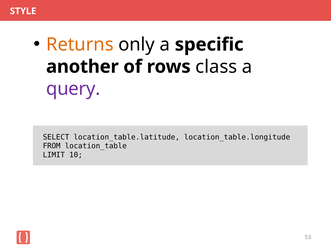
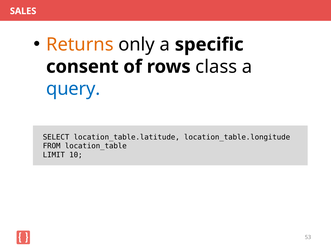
STYLE: STYLE -> SALES (23, 11)
another: another -> consent (82, 66)
query colour: purple -> blue (73, 89)
